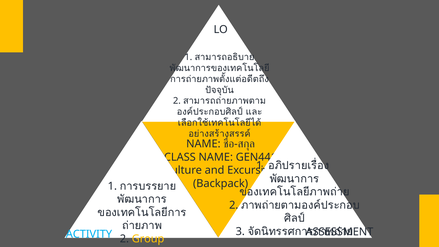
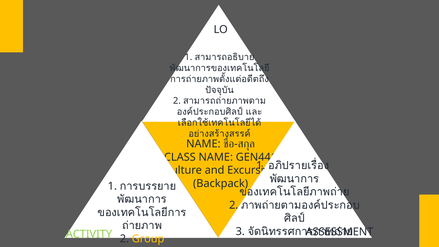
ACTIVITY colour: light blue -> light green (89, 234)
